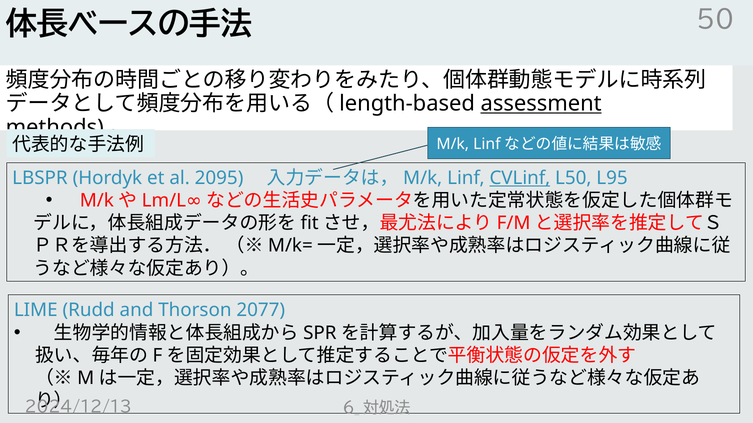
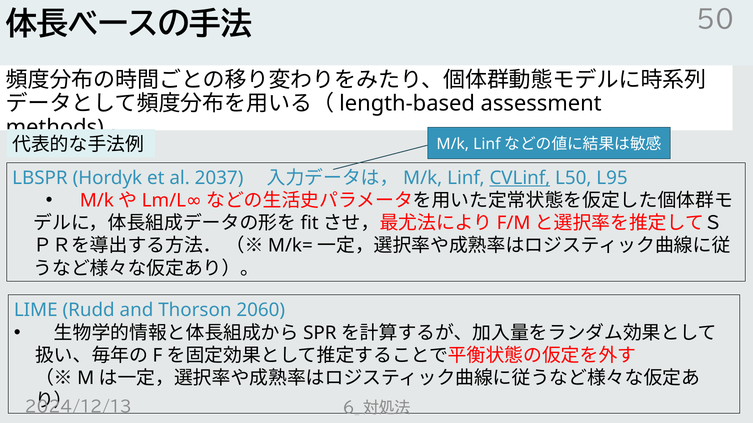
assessment underline: present -> none (541, 104)
2095: 2095 -> 2037 (219, 178)
2077: 2077 -> 2060 (261, 311)
